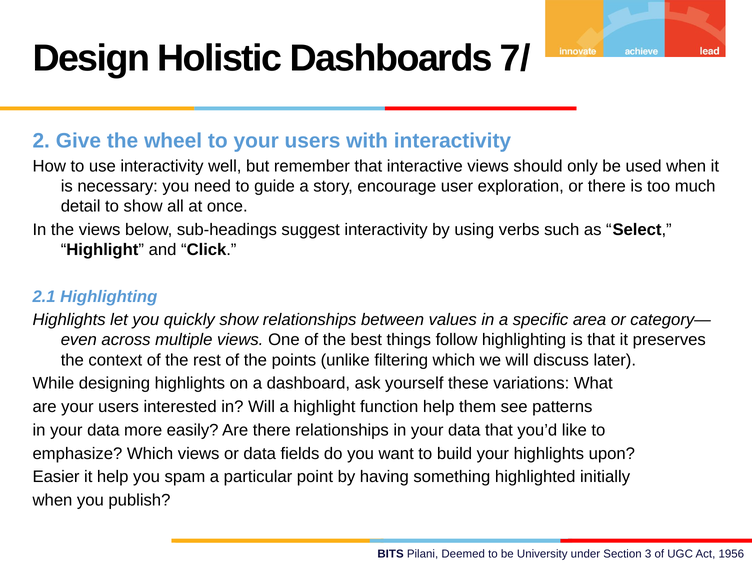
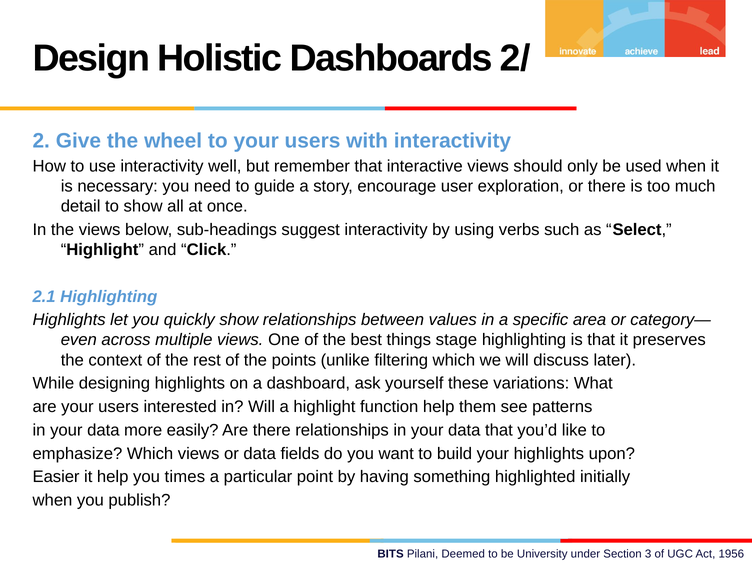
7/: 7/ -> 2/ (515, 58)
follow: follow -> stage (456, 340)
spam: spam -> times (185, 477)
